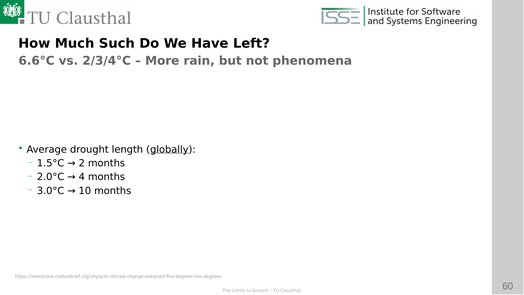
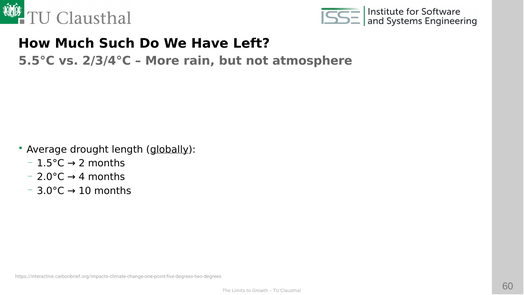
6.6°C: 6.6°C -> 5.5°C (37, 61)
phenomena: phenomena -> atmosphere (312, 61)
